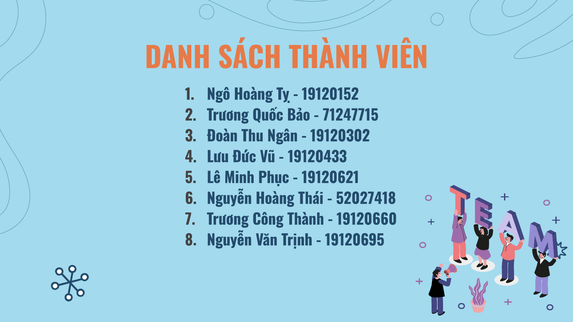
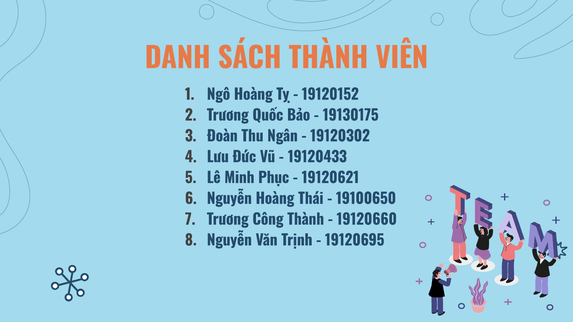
71247715: 71247715 -> 19130175 (351, 116)
52027418: 52027418 -> 19100650 (366, 199)
